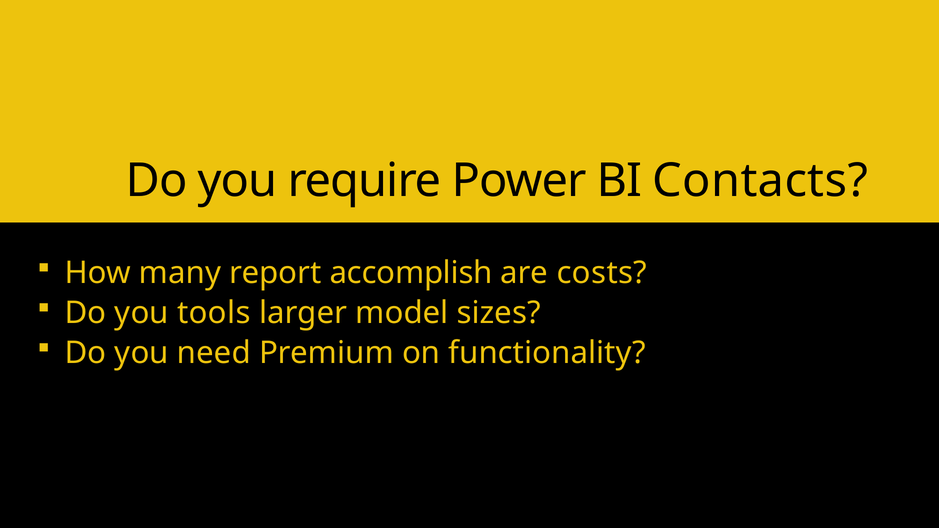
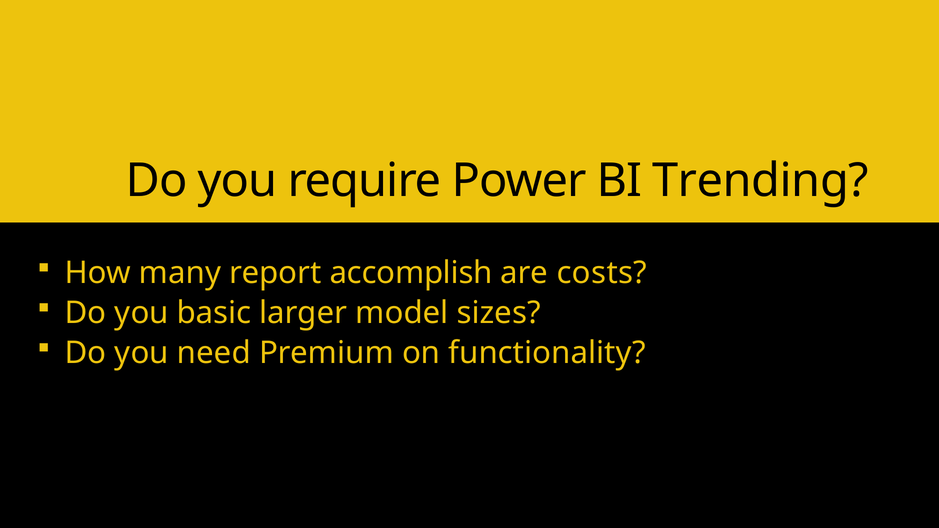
Contacts: Contacts -> Trending (761, 181)
tools: tools -> basic (214, 313)
